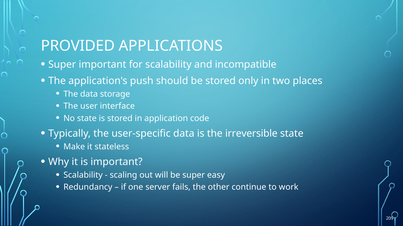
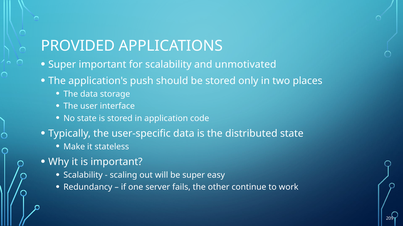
incompatible: incompatible -> unmotivated (246, 65)
irreversible: irreversible -> distributed (251, 134)
